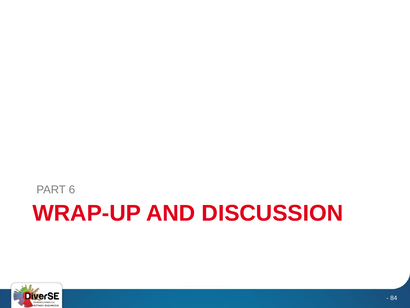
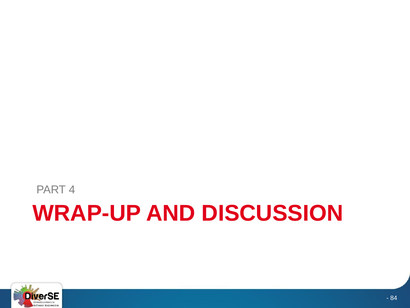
6: 6 -> 4 (72, 189)
